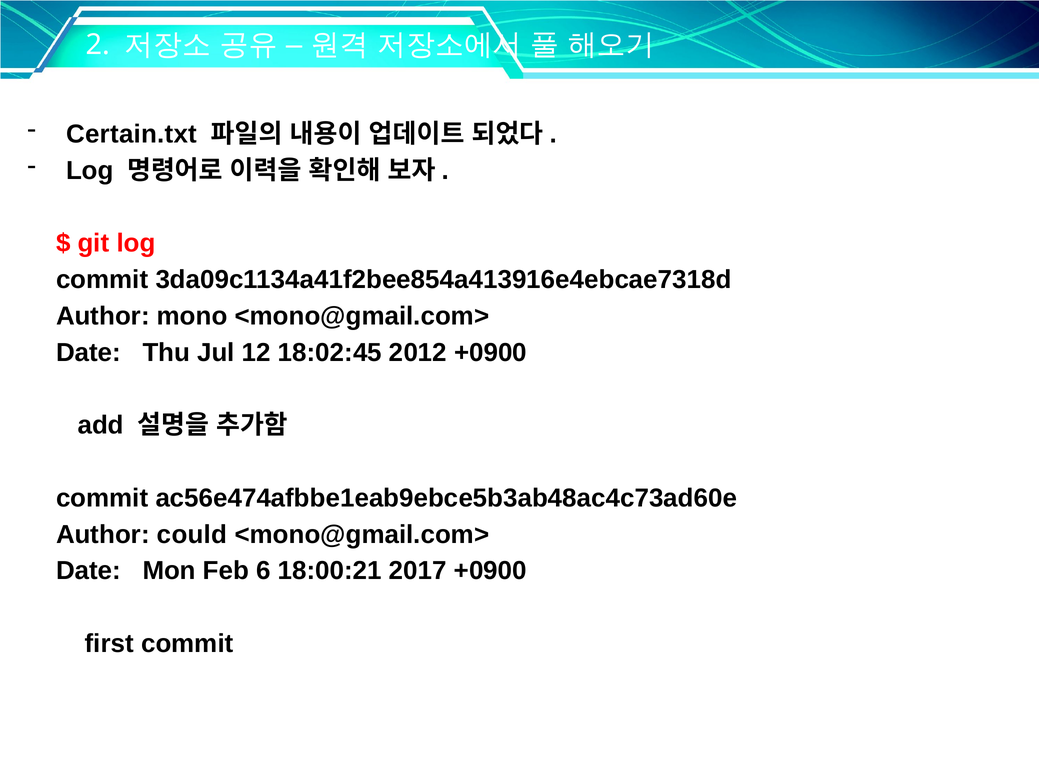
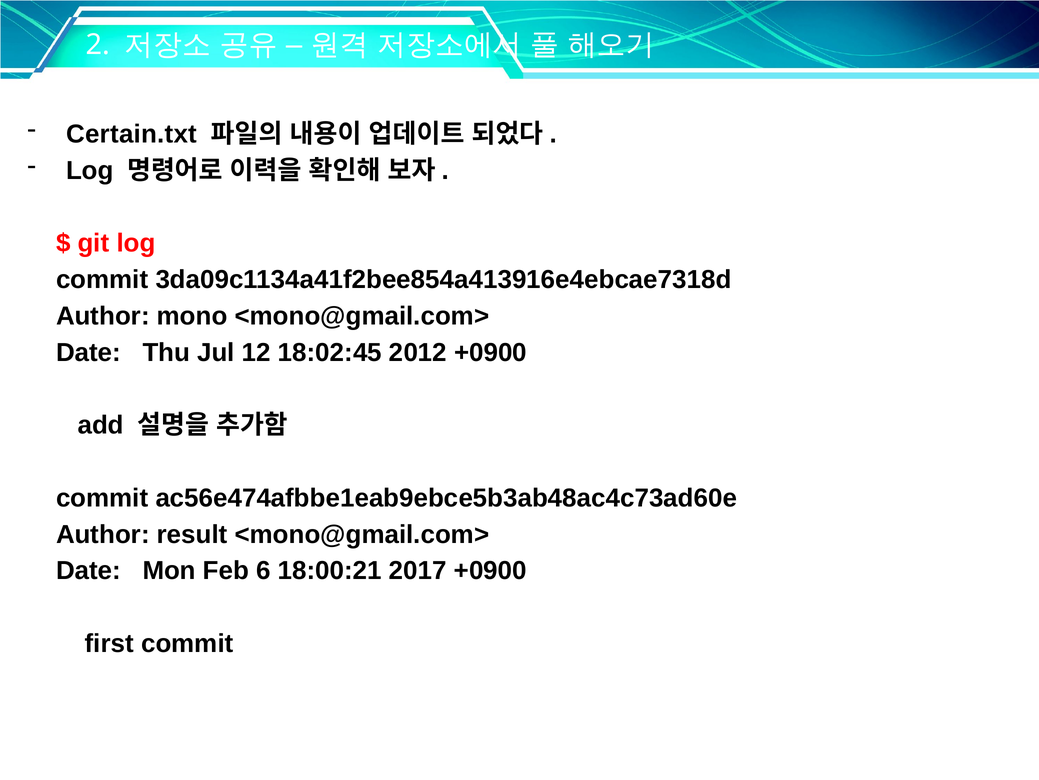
could: could -> result (192, 534)
